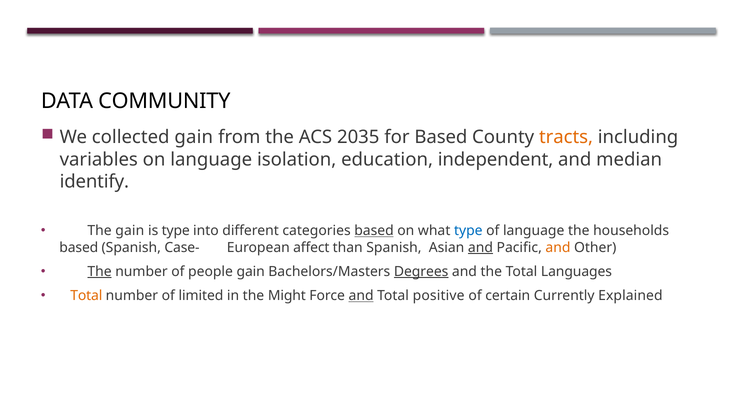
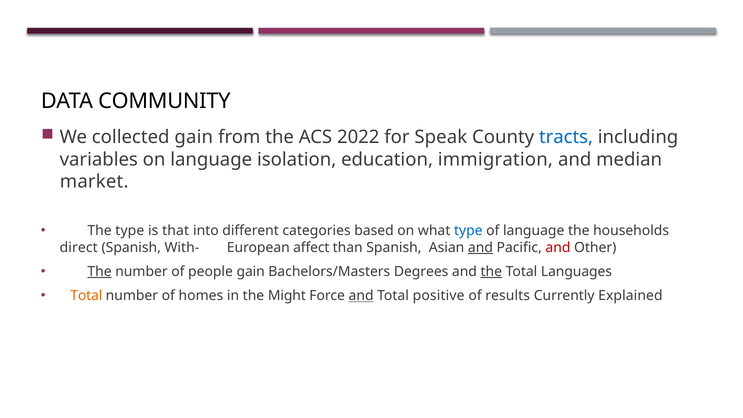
2035: 2035 -> 2022 (358, 137)
for Based: Based -> Speak (441, 137)
tracts colour: orange -> blue (566, 137)
independent: independent -> immigration (495, 159)
identify: identify -> market (94, 182)
The gain: gain -> type (130, 231)
is type: type -> that (176, 231)
based underline: present -> none (374, 231)
based: based -> direct (79, 247)
Case-: Case- -> With- (182, 247)
and colour: orange -> red (558, 247)
Degrees underline: present -> none (421, 272)
the underline: none -> present (491, 272)
limited: limited -> homes (201, 296)
certain: certain -> results (508, 296)
